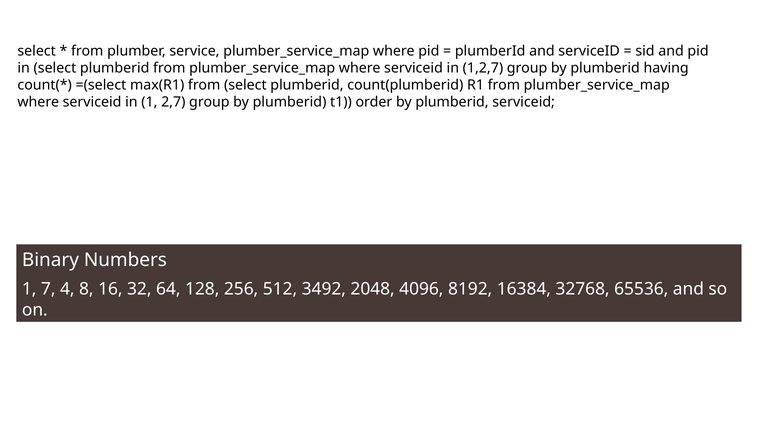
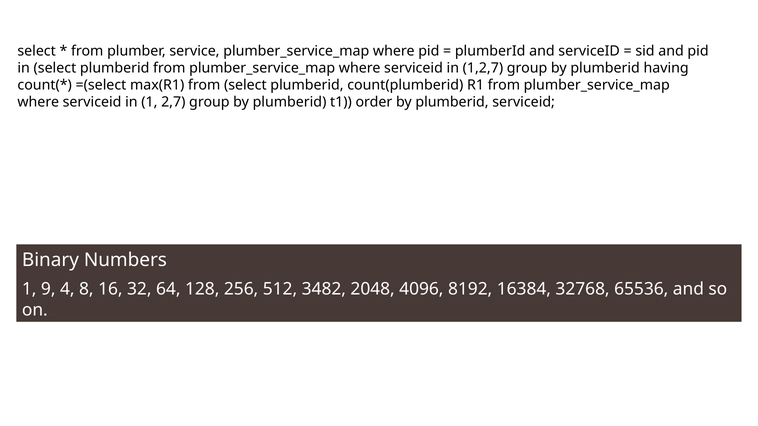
7: 7 -> 9 (48, 289)
3492: 3492 -> 3482 (324, 289)
